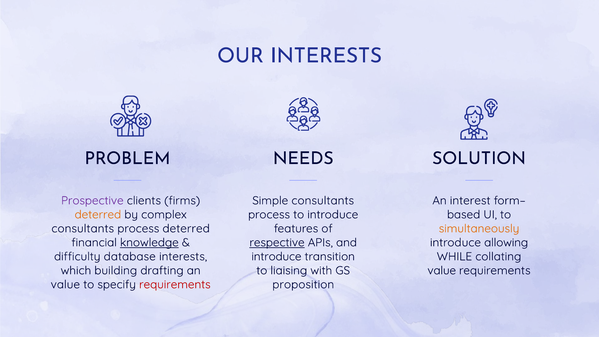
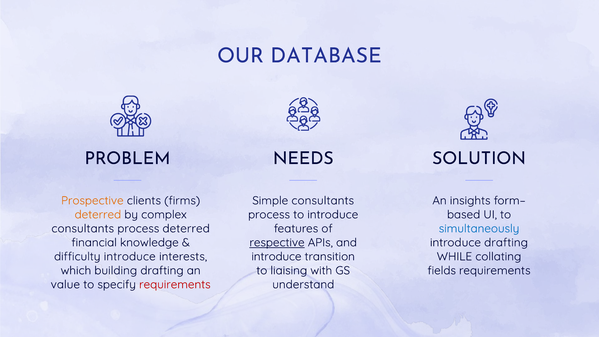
OUR INTERESTS: INTERESTS -> DATABASE (326, 56)
Prospective colour: purple -> orange (92, 201)
interest: interest -> insights (470, 201)
simultaneously colour: orange -> blue (479, 228)
knowledge underline: present -> none (149, 242)
introduce allowing: allowing -> drafting (506, 242)
difficulty database: database -> introduce (130, 256)
value: value -> fields (442, 270)
proposition: proposition -> understand (303, 284)
